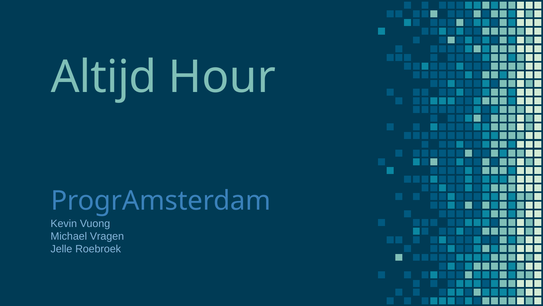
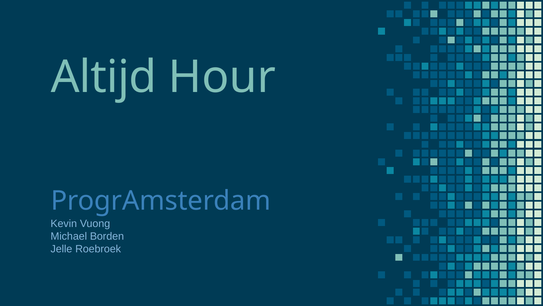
Vragen: Vragen -> Borden (107, 236)
